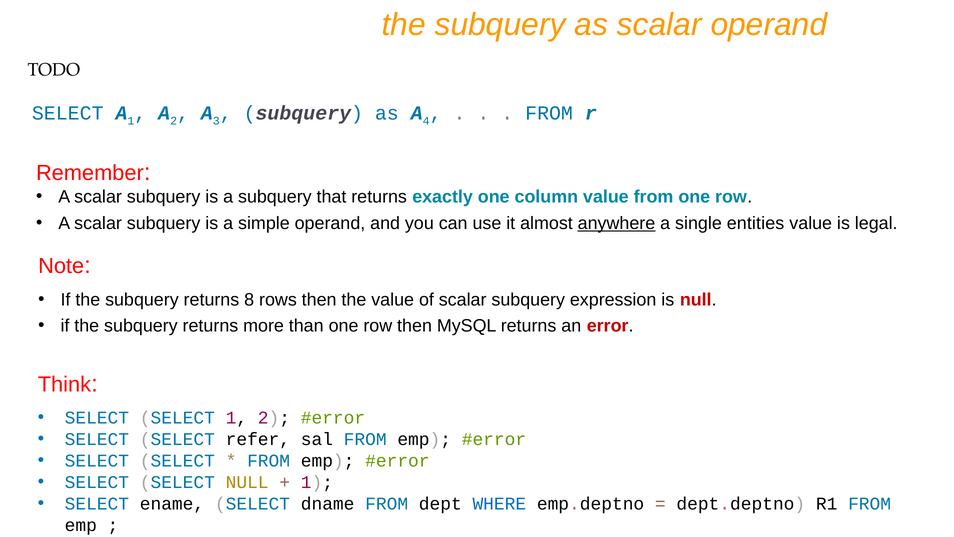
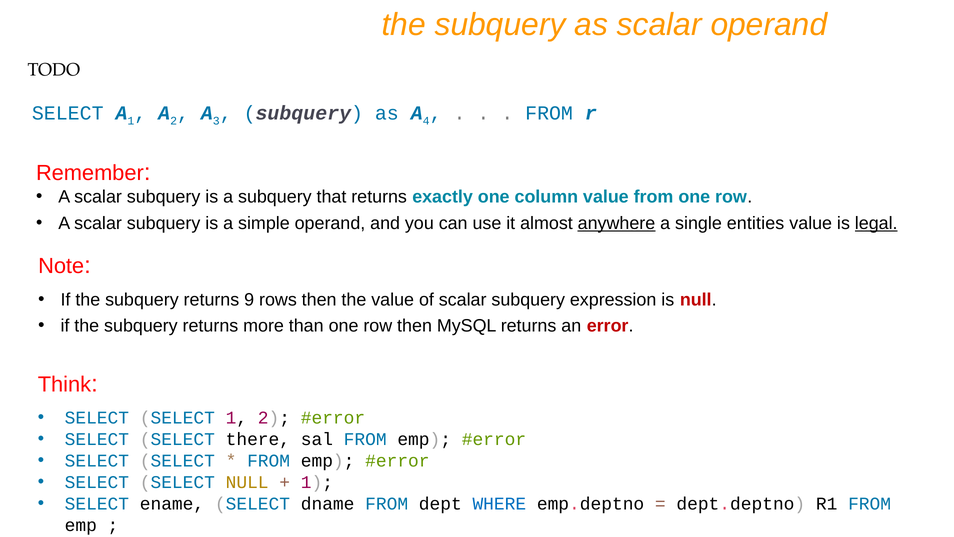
legal underline: none -> present (876, 223)
8: 8 -> 9 (249, 299)
refer: refer -> there (258, 439)
